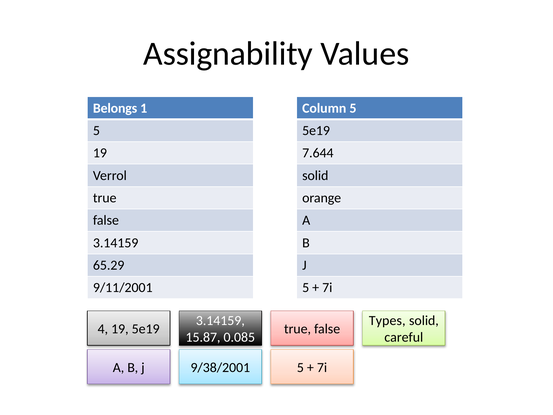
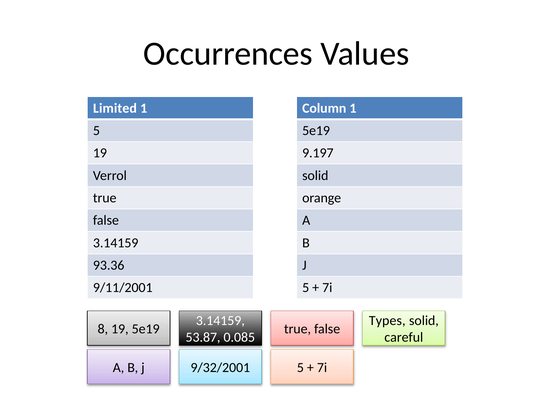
Assignability: Assignability -> Occurrences (228, 54)
Belongs: Belongs -> Limited (115, 108)
Column 5: 5 -> 1 (353, 108)
7.644: 7.644 -> 9.197 (318, 153)
65.29: 65.29 -> 93.36 (109, 265)
4: 4 -> 8 (103, 329)
15.87: 15.87 -> 53.87 (203, 337)
9/38/2001: 9/38/2001 -> 9/32/2001 (220, 367)
